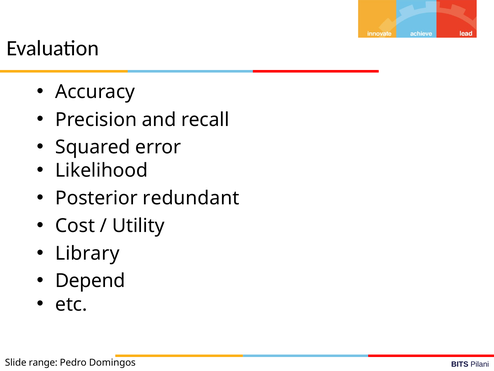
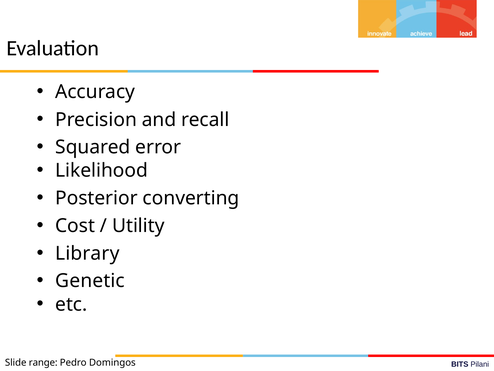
redundant: redundant -> converting (191, 198)
Depend: Depend -> Genetic (90, 281)
